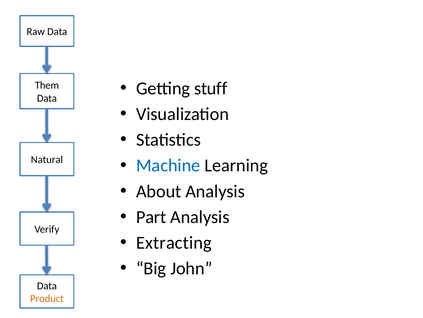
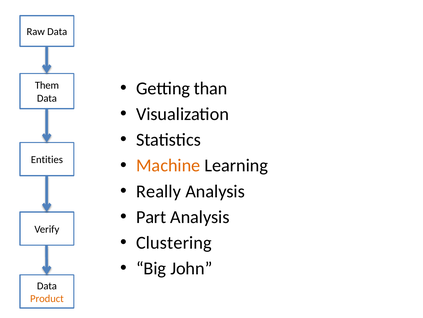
stuff: stuff -> than (211, 88)
Natural: Natural -> Entities (47, 159)
Machine colour: blue -> orange (168, 165)
About: About -> Really (159, 191)
Extracting: Extracting -> Clustering (174, 242)
